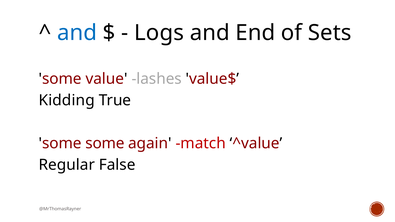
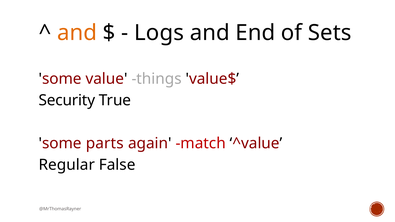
and colour: blue -> orange (77, 33)
lashes: lashes -> things (157, 79)
Kidding: Kidding -> Security (67, 100)
some some: some -> parts (105, 143)
